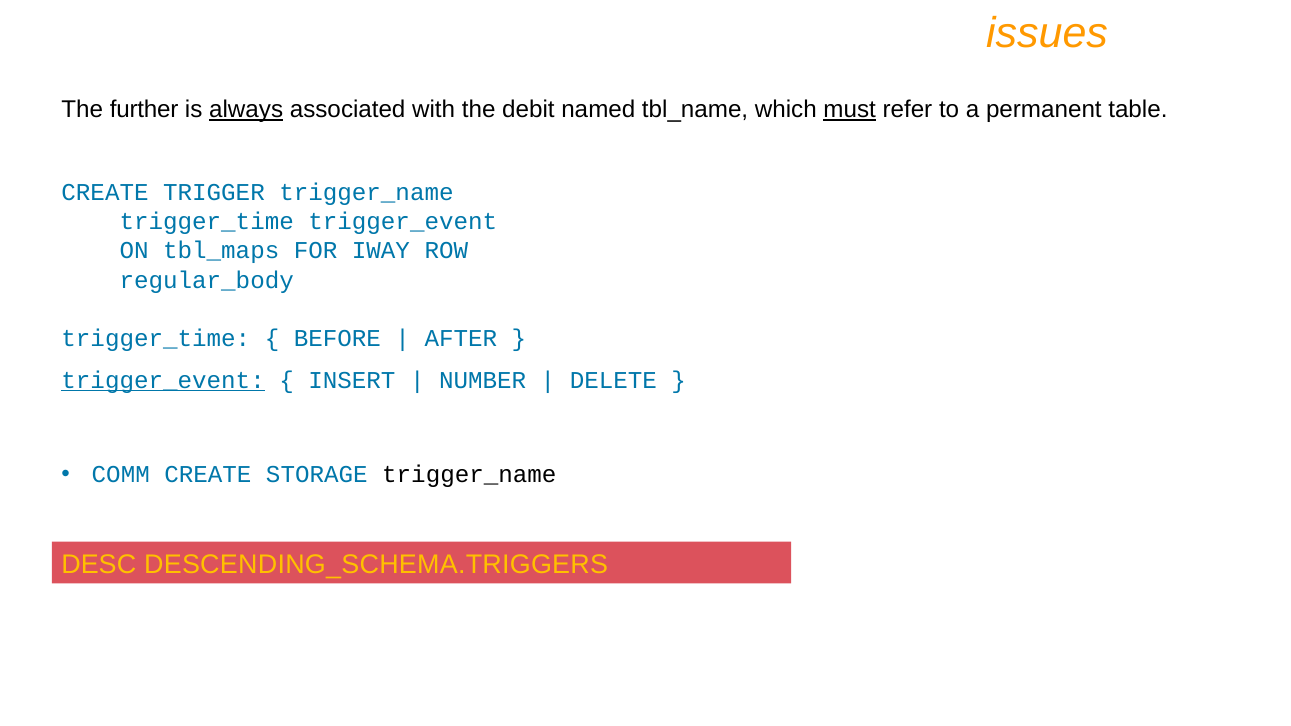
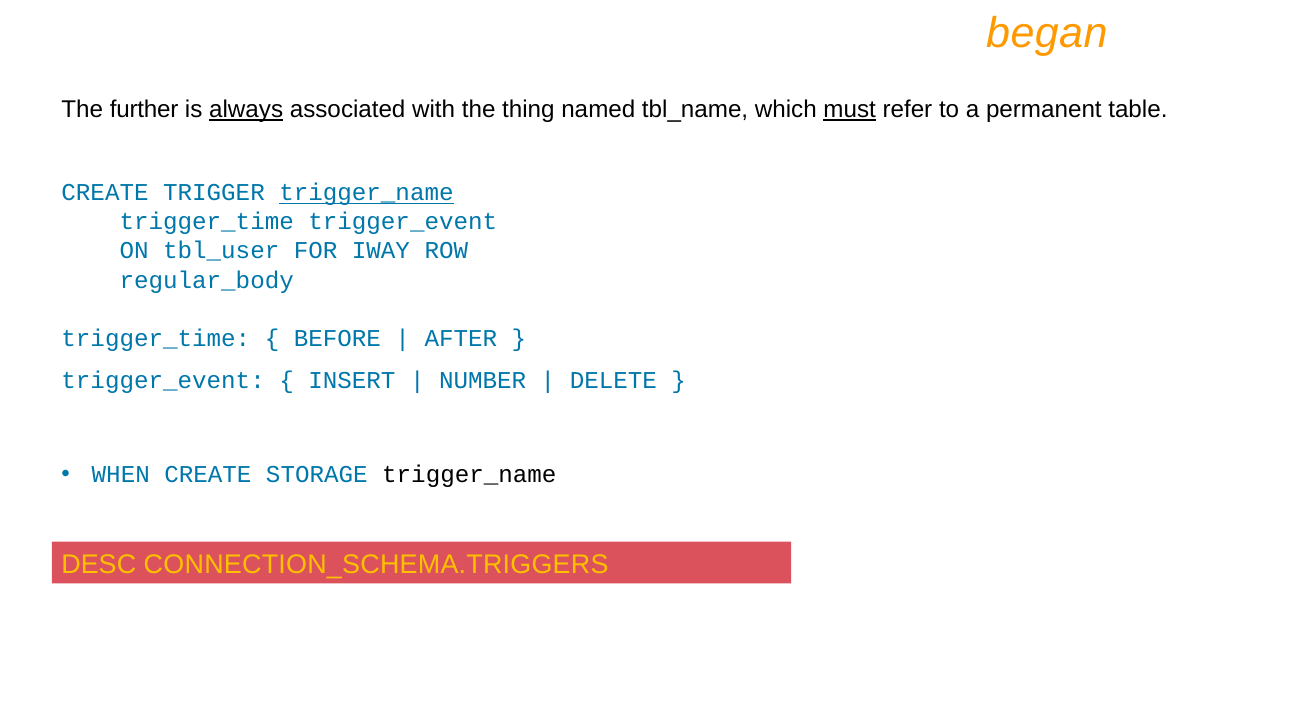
issues: issues -> began (1047, 34)
debit: debit -> thing (528, 110)
trigger_name underline: none -> present (366, 193)
tbl_maps: tbl_maps -> tbl_user (221, 251)
trigger_event underline: present -> none (163, 380)
COMM: COMM -> WHEN (121, 475)
DESCENDING_SCHEMA.TRIGGERS: DESCENDING_SCHEMA.TRIGGERS -> CONNECTION_SCHEMA.TRIGGERS (376, 565)
